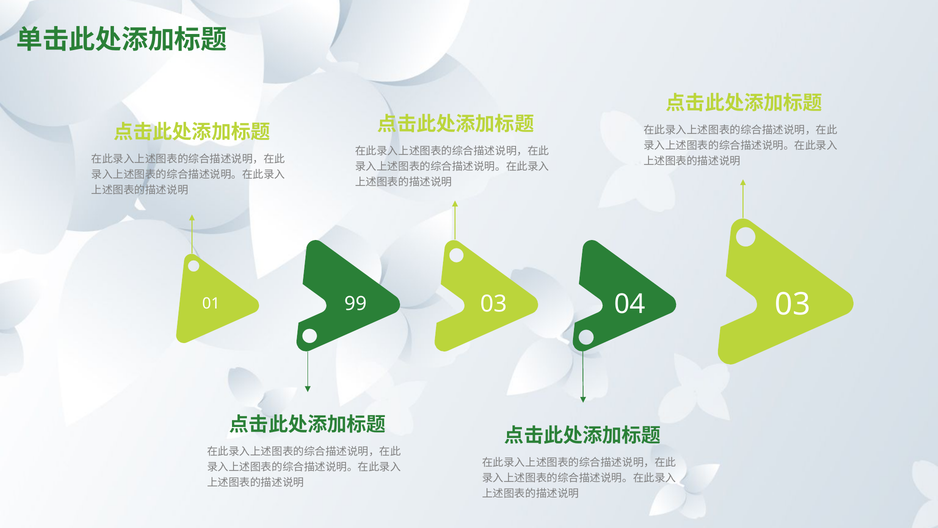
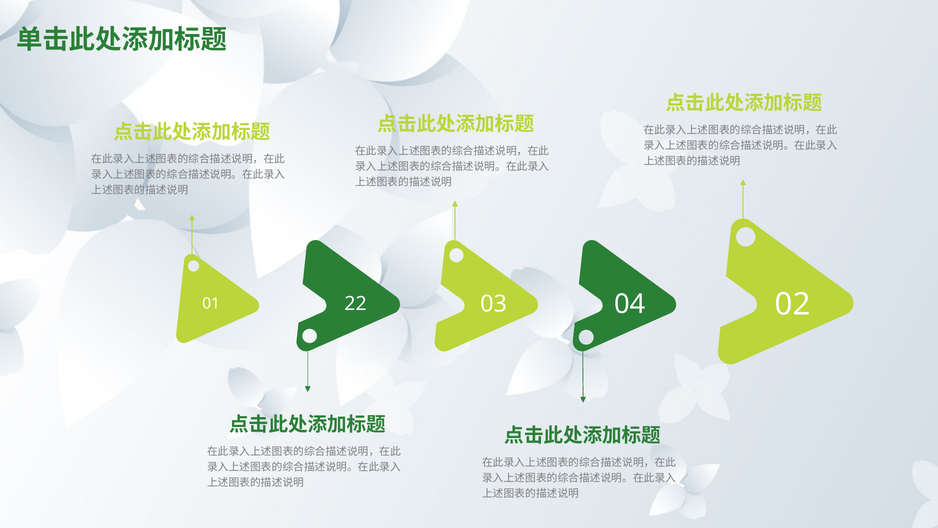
99: 99 -> 22 (356, 304)
04 03: 03 -> 02 (793, 304)
